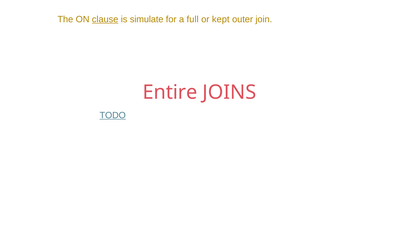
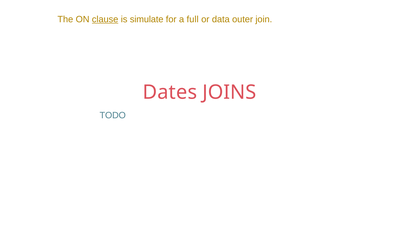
kept: kept -> data (221, 19)
Entire: Entire -> Dates (170, 92)
TODO underline: present -> none (113, 115)
